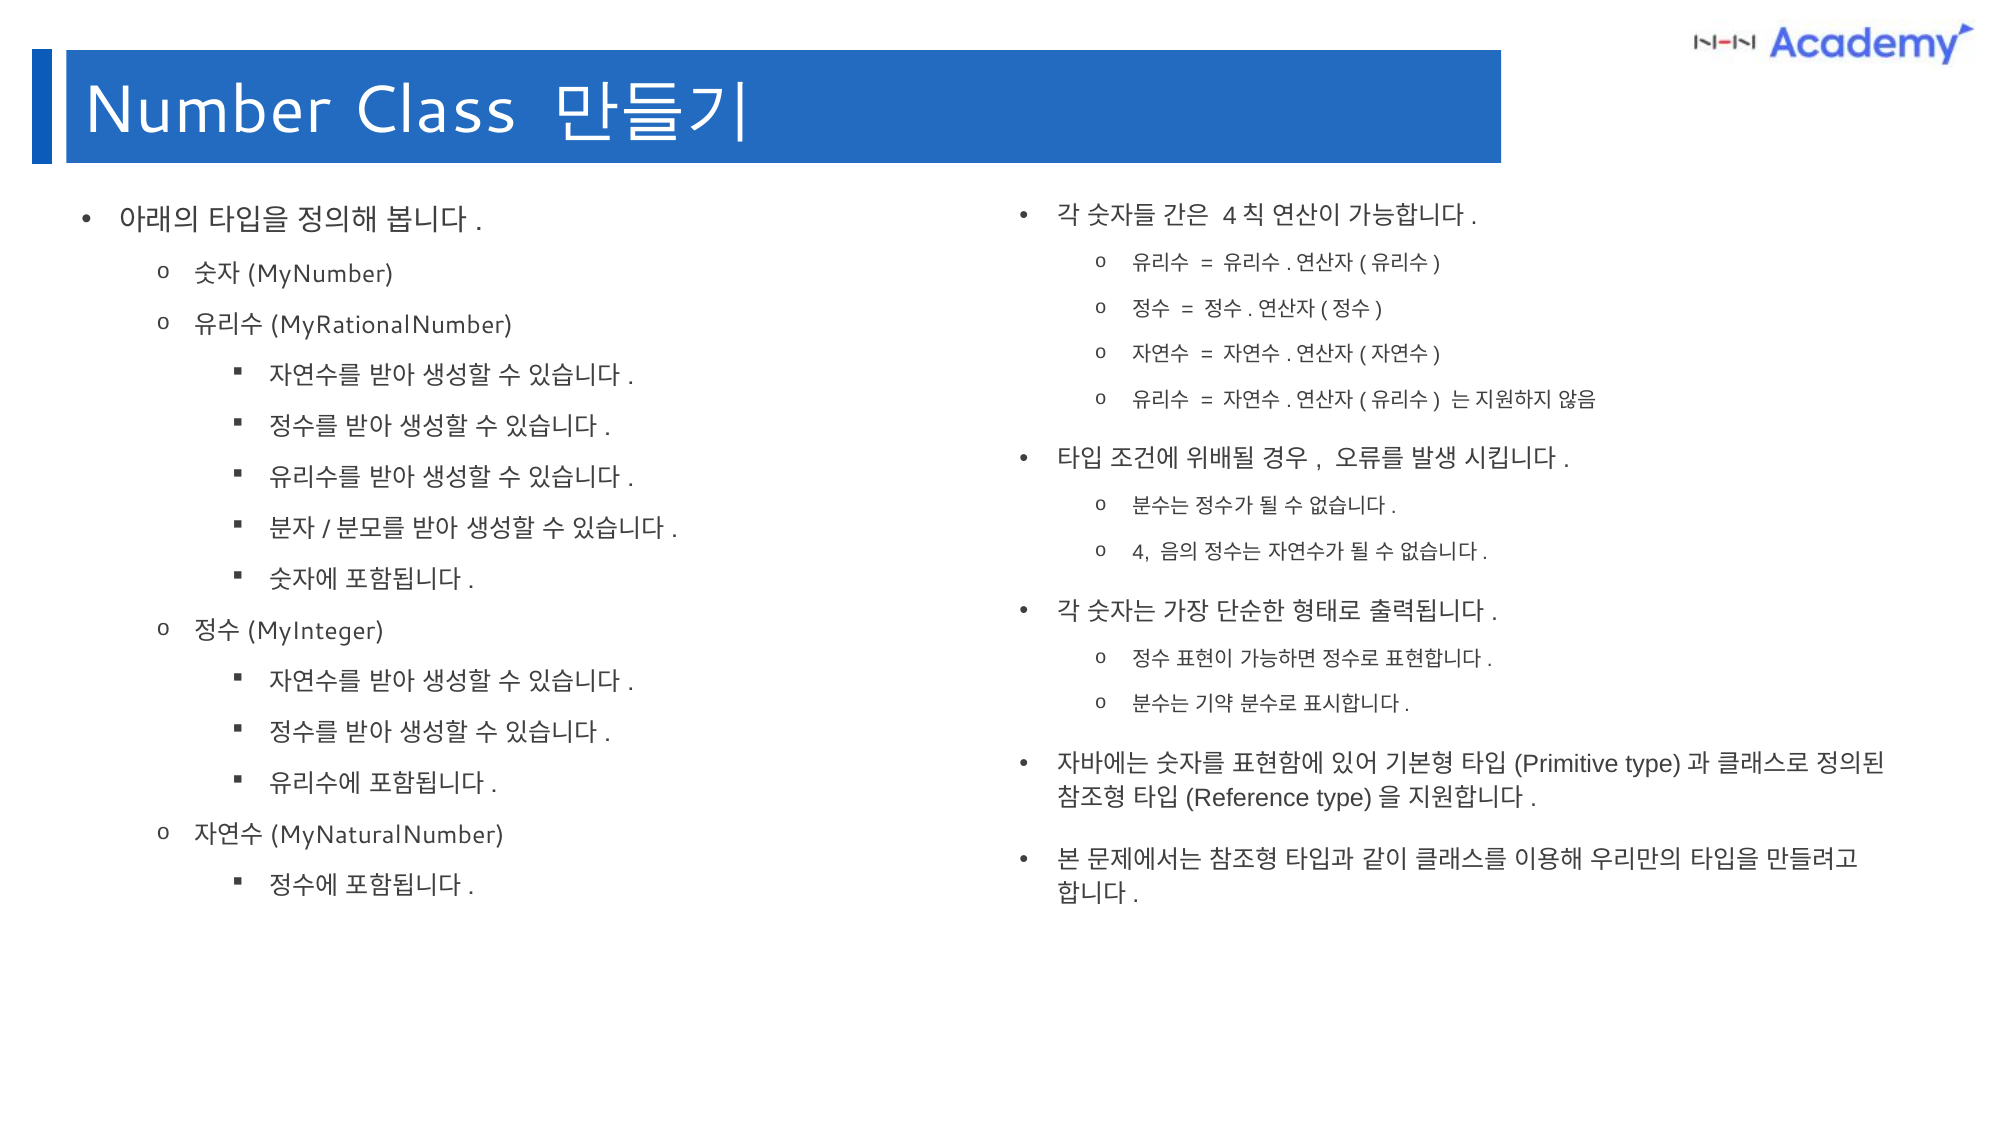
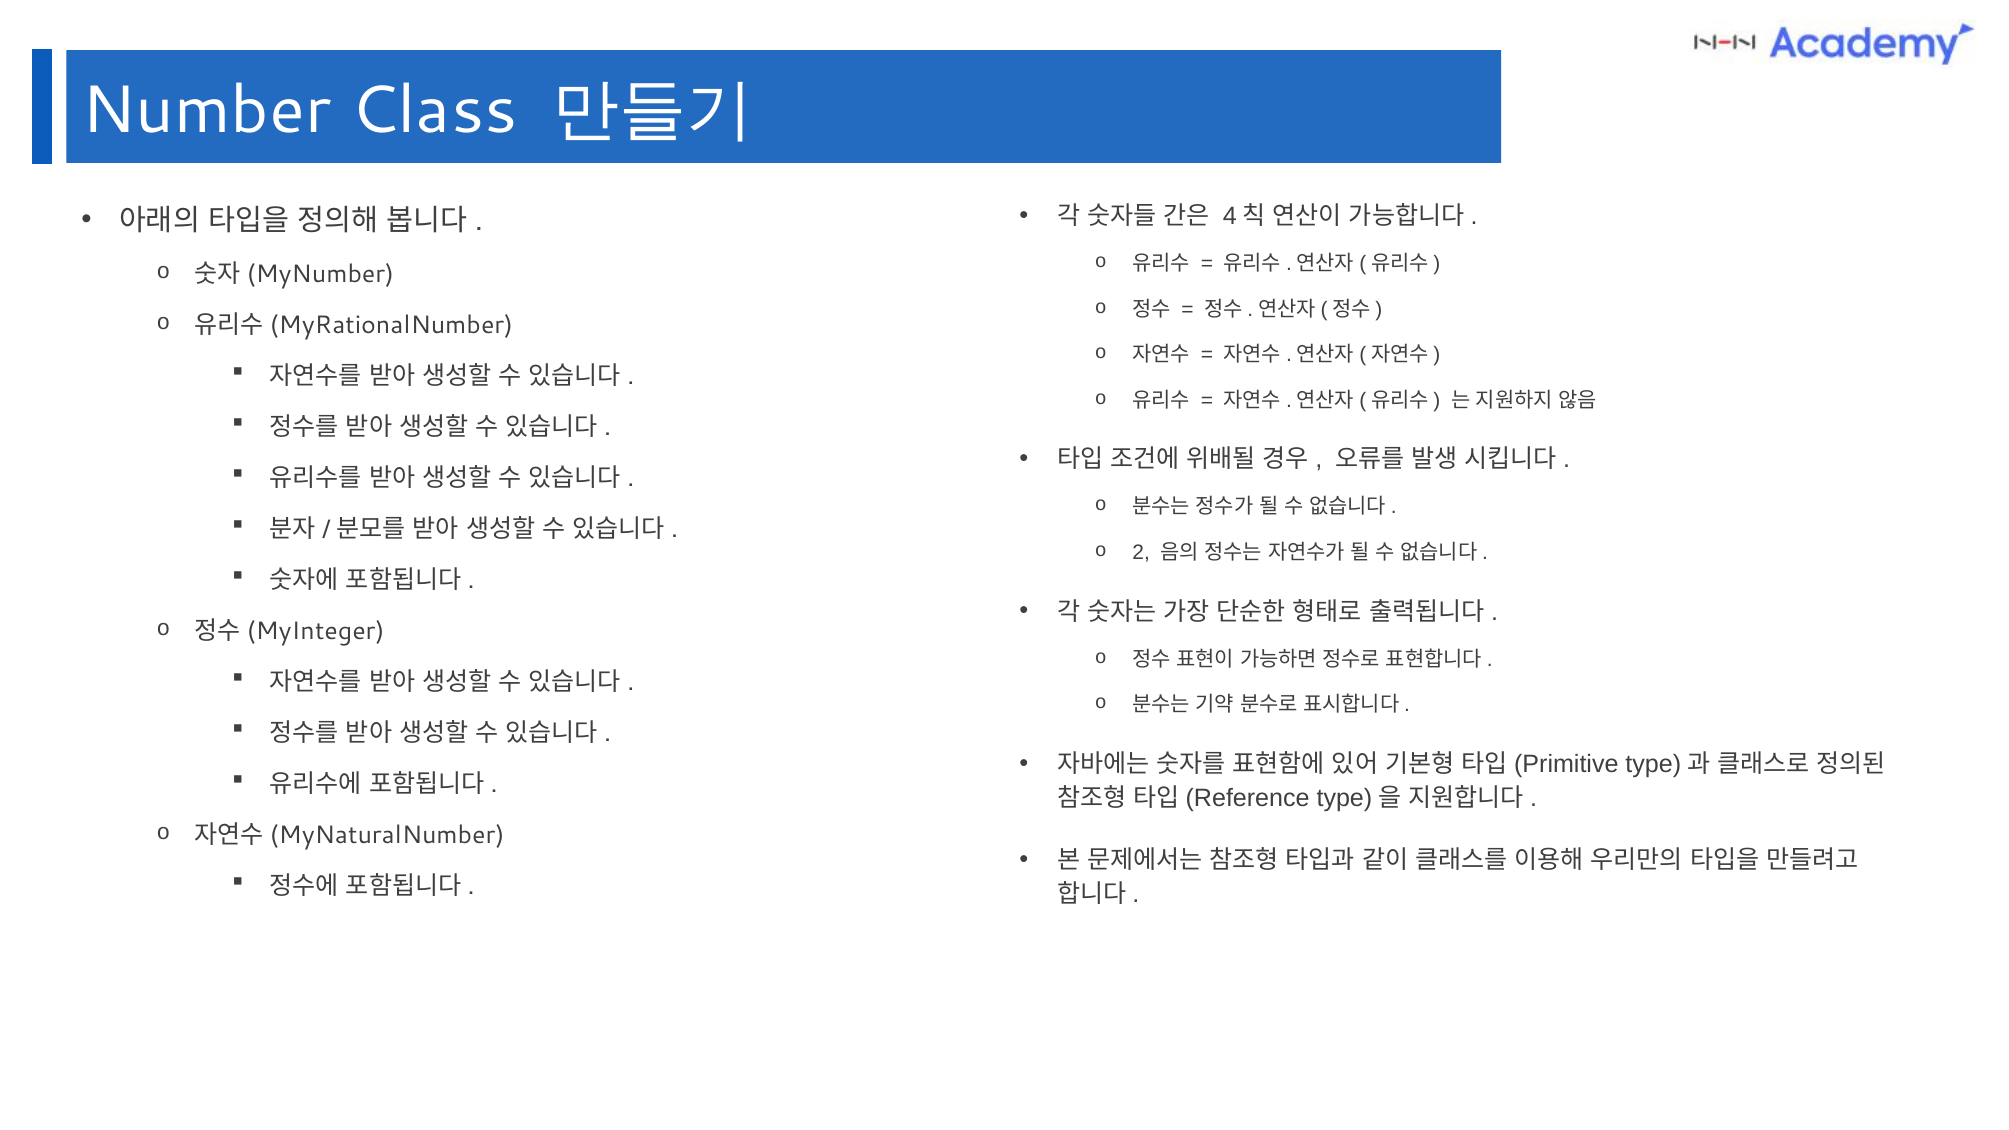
4: 4 -> 2 (1141, 552)
